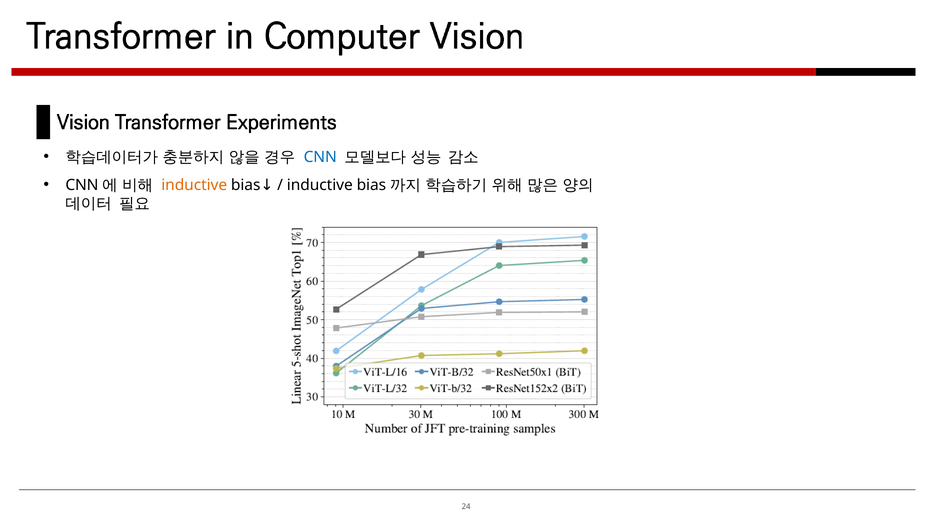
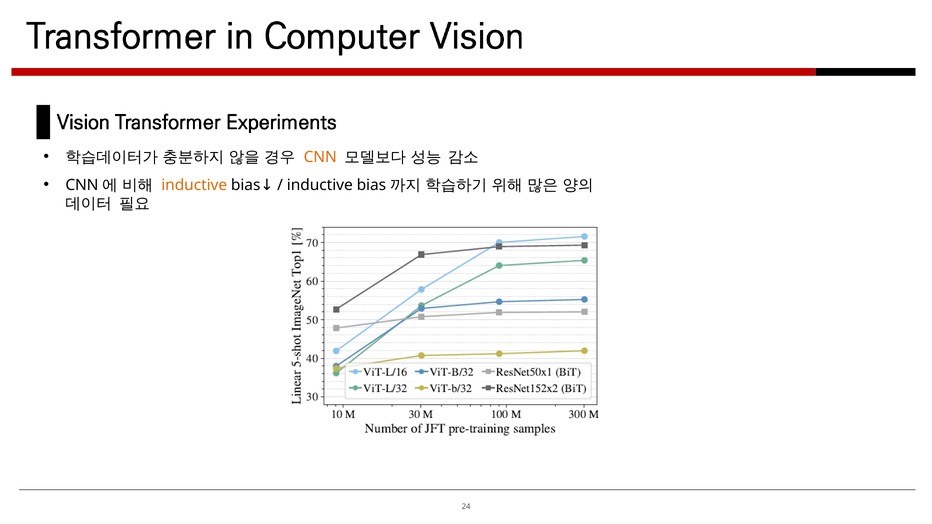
CNN colour: blue -> orange (320, 157)
